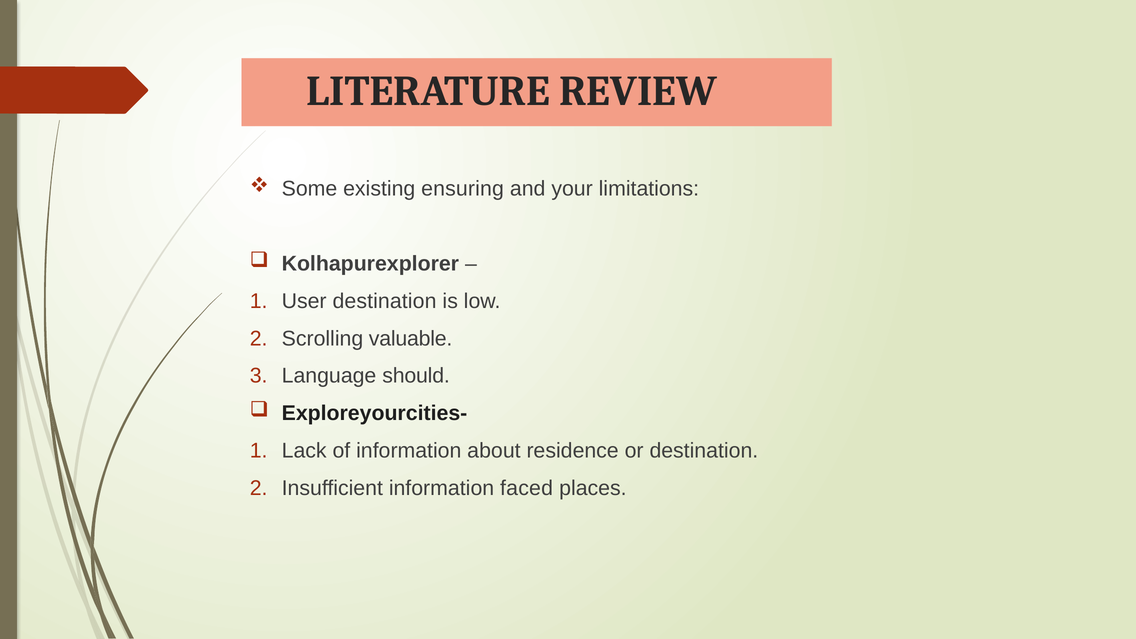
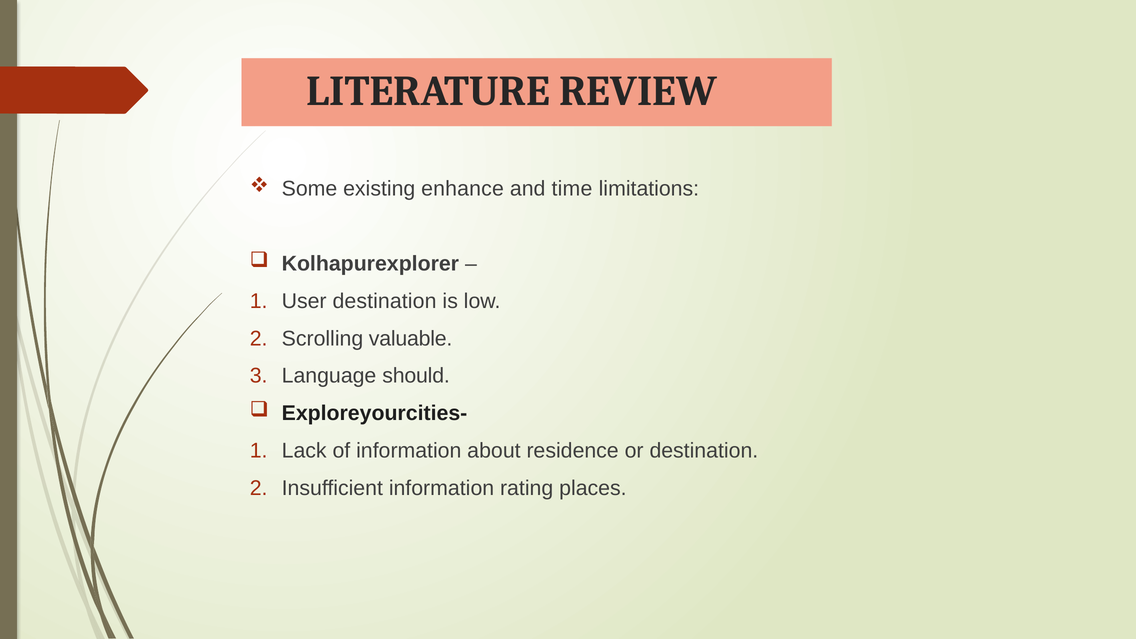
ensuring: ensuring -> enhance (463, 189)
your: your -> time (572, 189)
faced: faced -> rating (527, 488)
